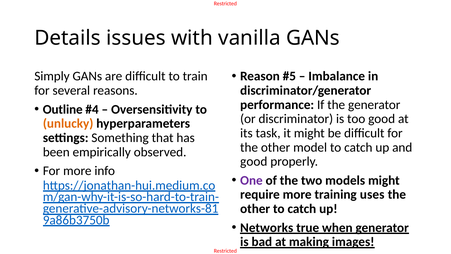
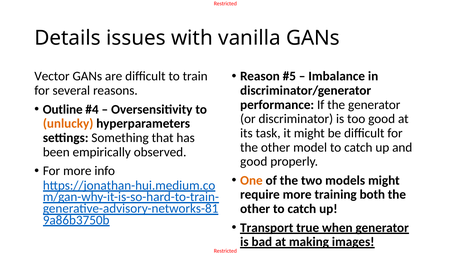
Simply: Simply -> Vector (52, 76)
One colour: purple -> orange (251, 180)
uses: uses -> both (372, 194)
Networks: Networks -> Transport (267, 227)
